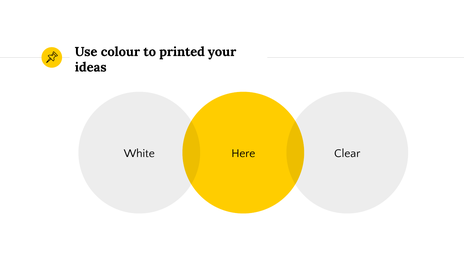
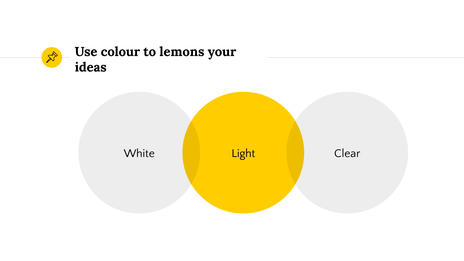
printed: printed -> lemons (182, 52)
Here: Here -> Light (243, 153)
